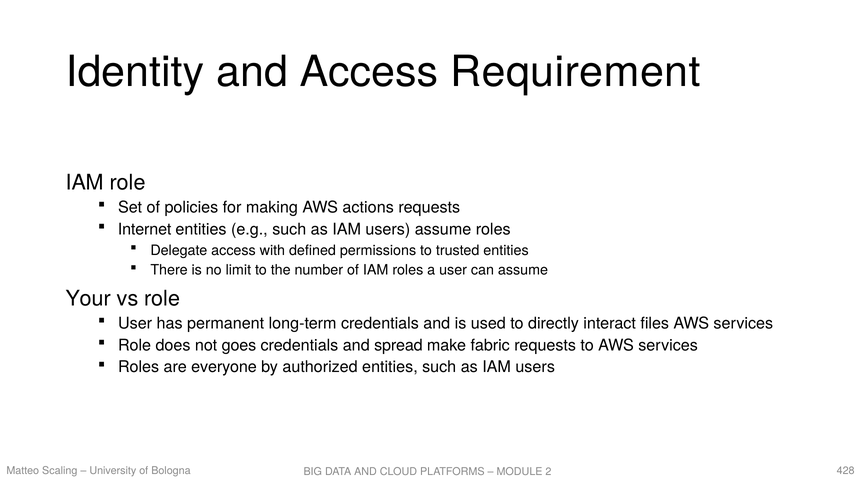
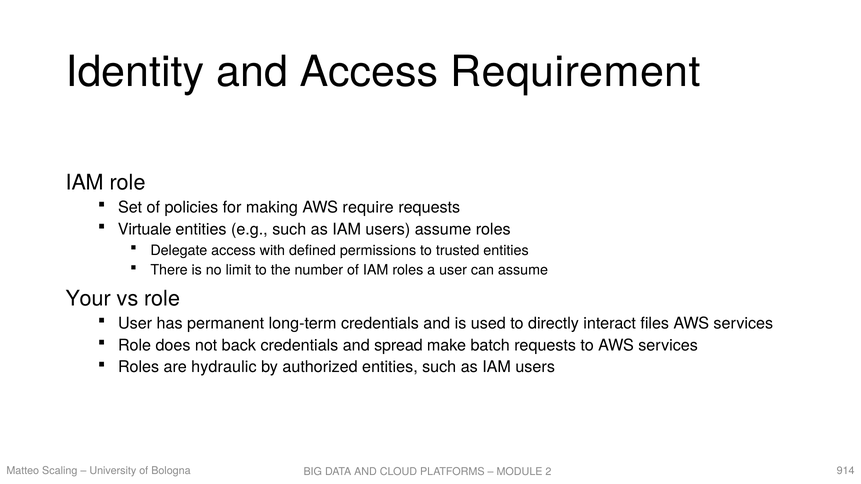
actions: actions -> require (368, 208)
Internet: Internet -> Virtuale (145, 230)
goes: goes -> back (239, 345)
fabric: fabric -> batch (490, 345)
everyone: everyone -> hydraulic (224, 367)
428: 428 -> 914 (846, 471)
